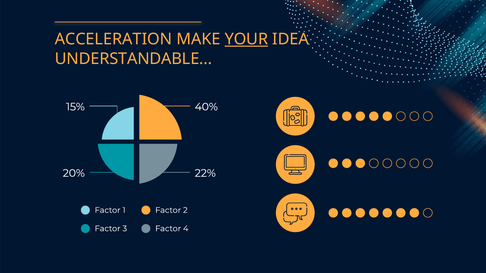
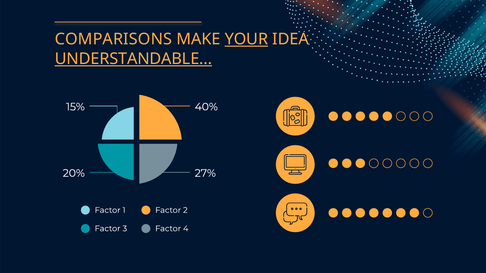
ACCELERATION: ACCELERATION -> COMPARISONS (113, 39)
UNDERSTANDABLE underline: none -> present (133, 59)
22%: 22% -> 27% (205, 173)
